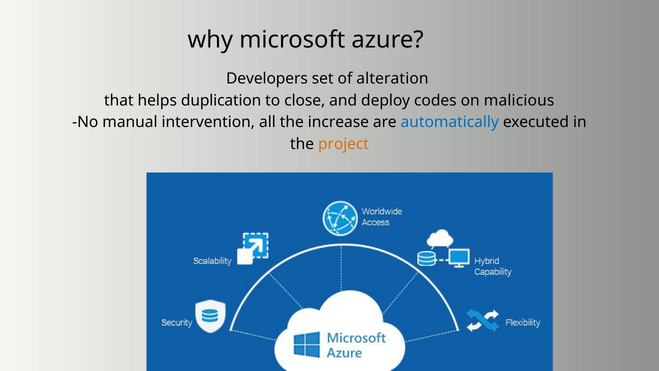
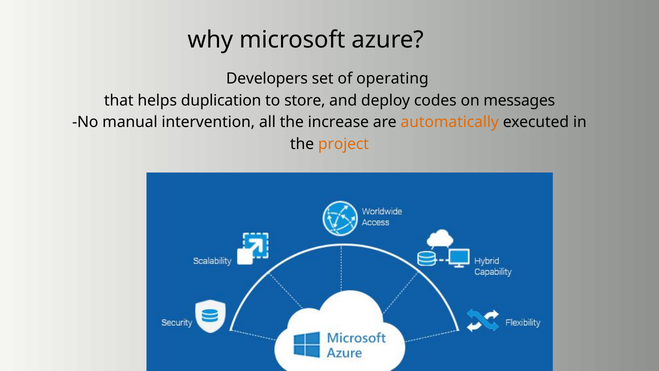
alteration: alteration -> operating (393, 79)
close: close -> store (305, 100)
malicious: malicious -> messages (519, 100)
automatically colour: blue -> orange (450, 122)
